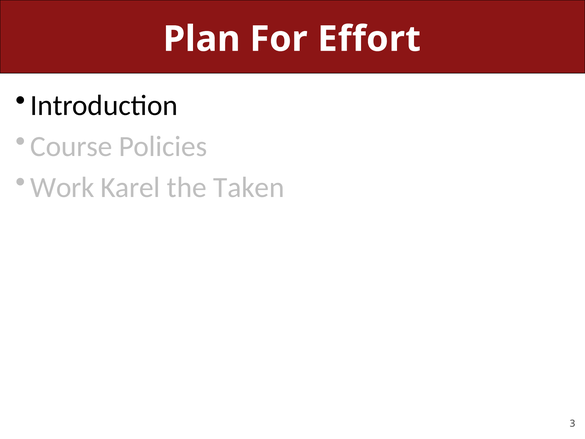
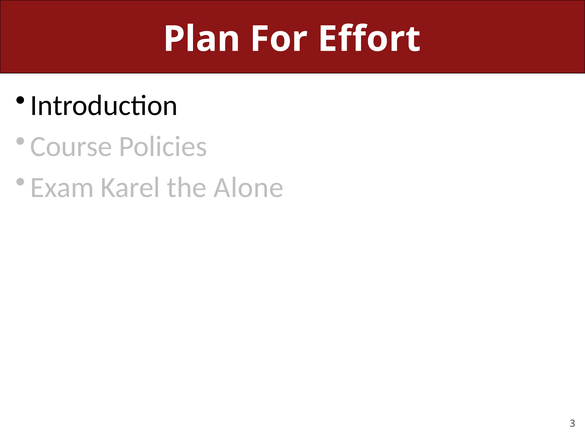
Work: Work -> Exam (62, 187)
Taken: Taken -> Alone (249, 187)
